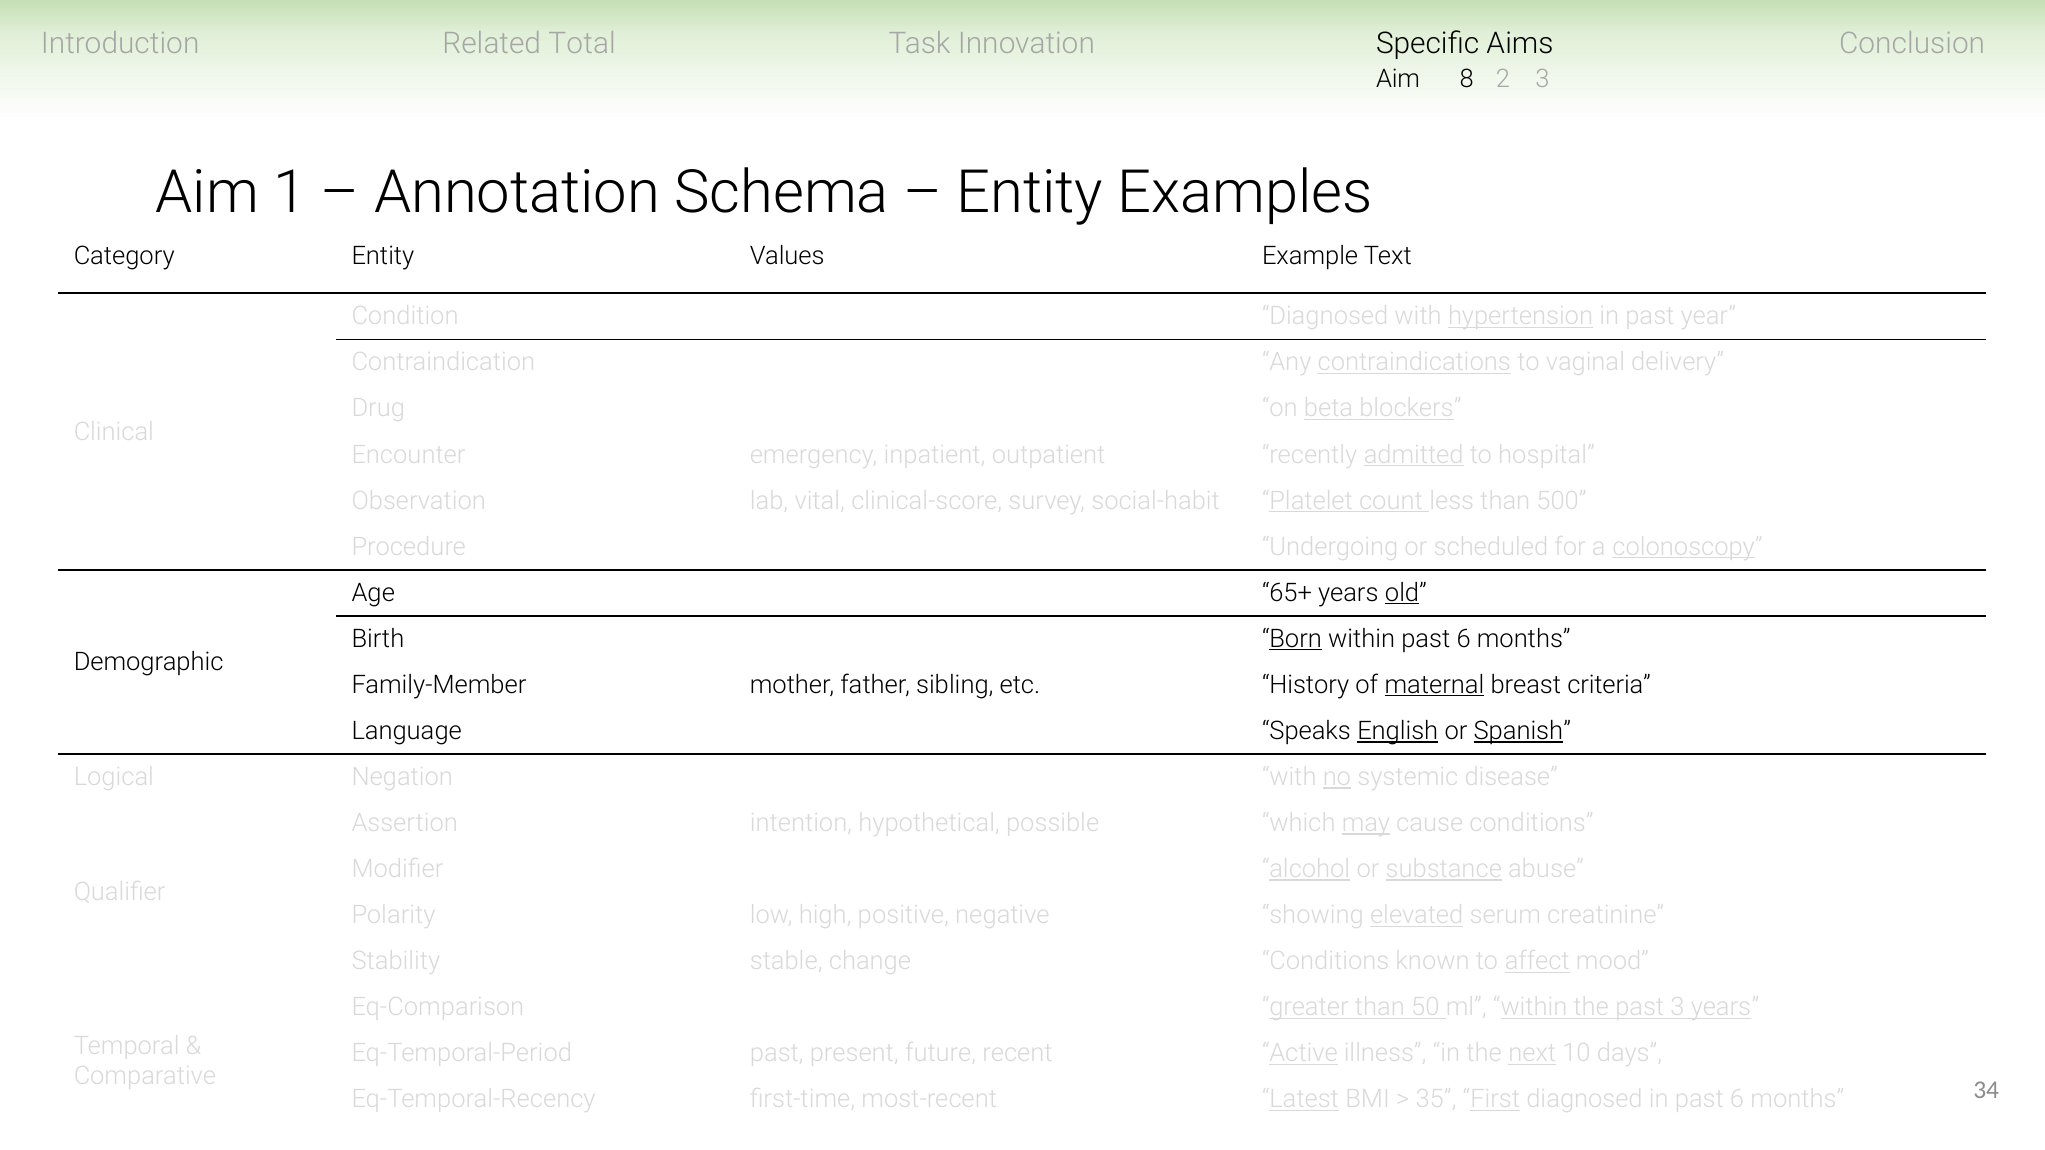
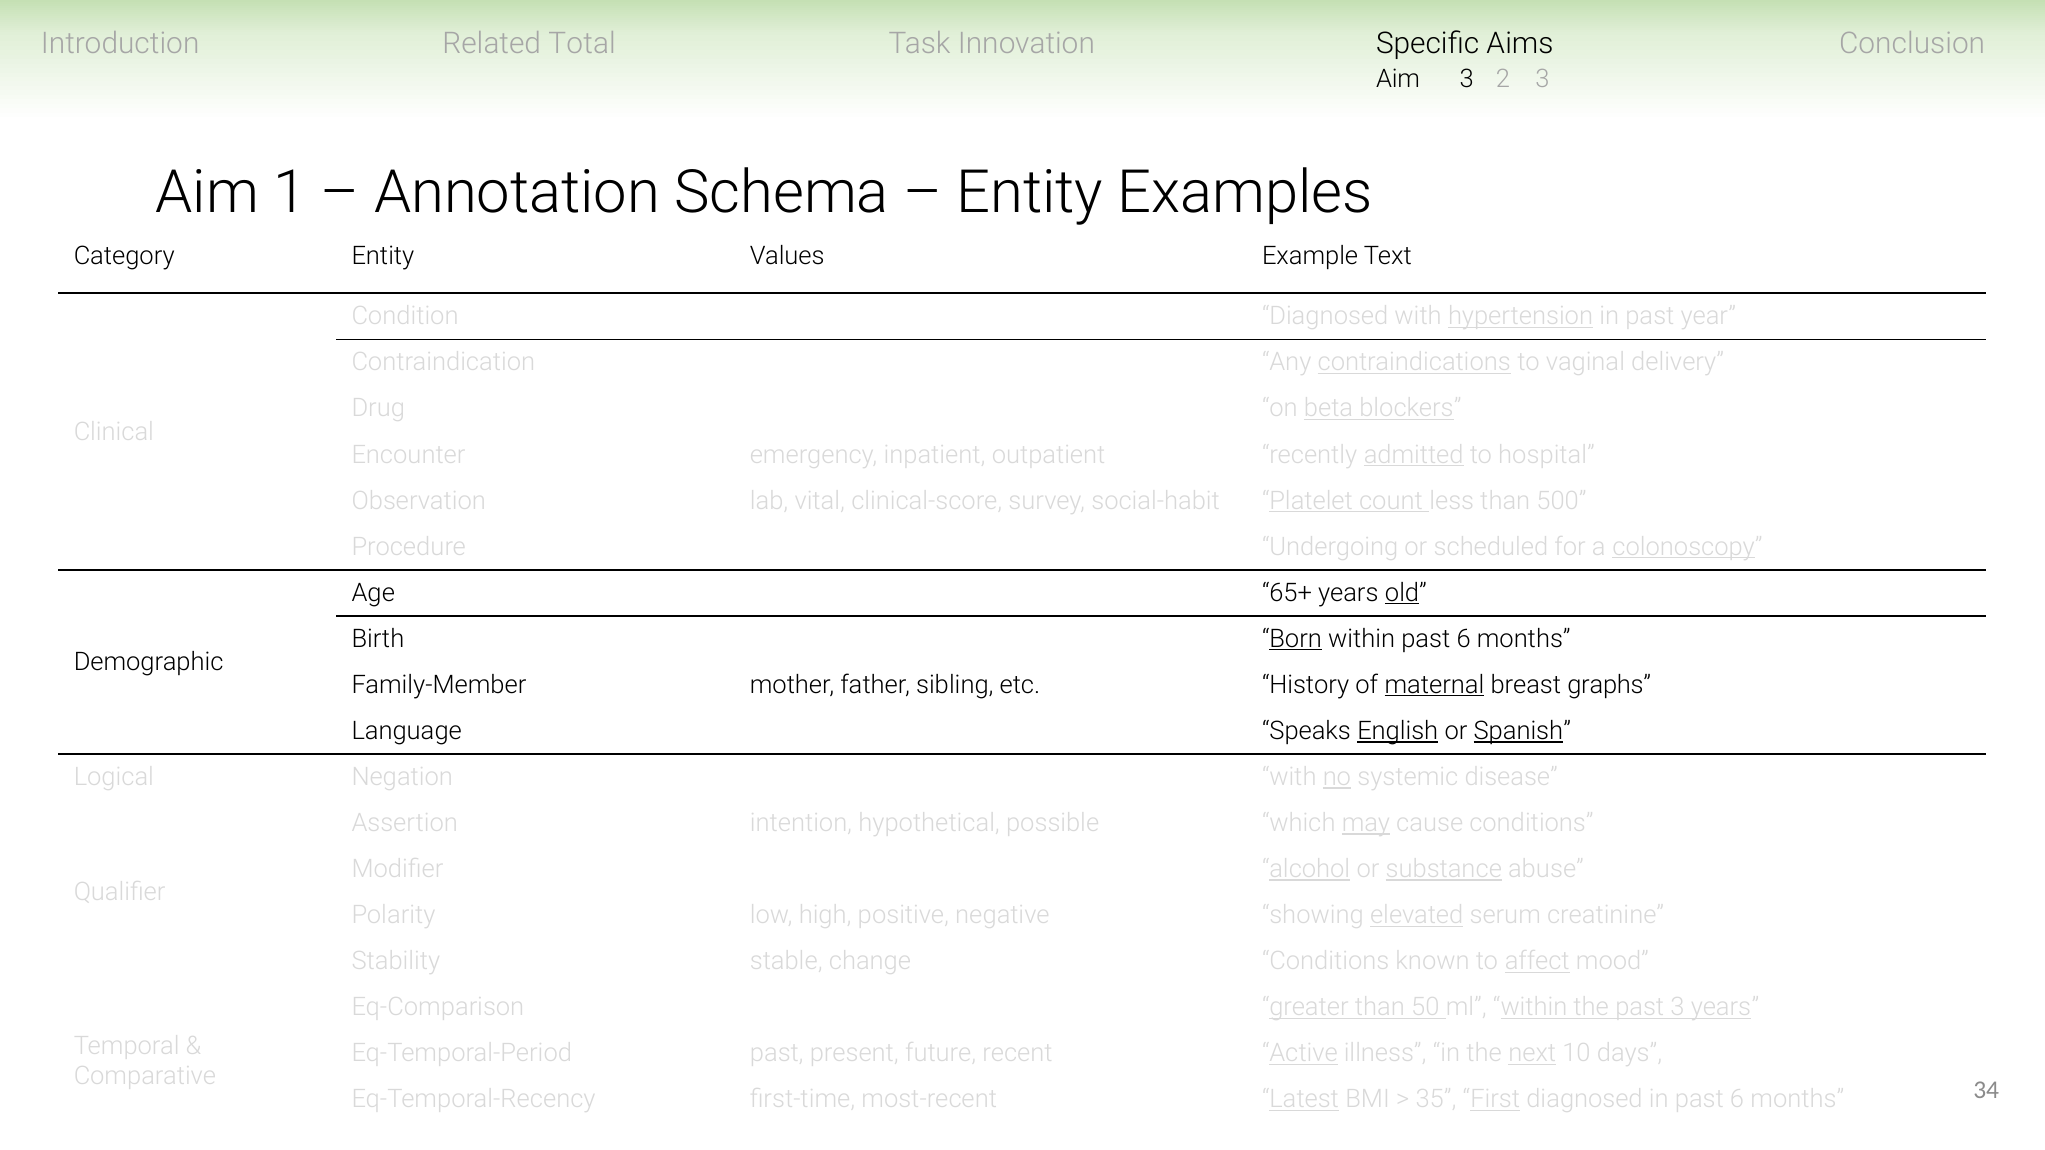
Aim 8: 8 -> 3 (1467, 79)
criteria: criteria -> graphs (1609, 685)
